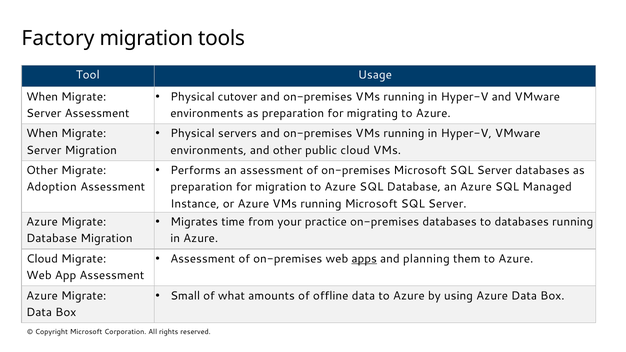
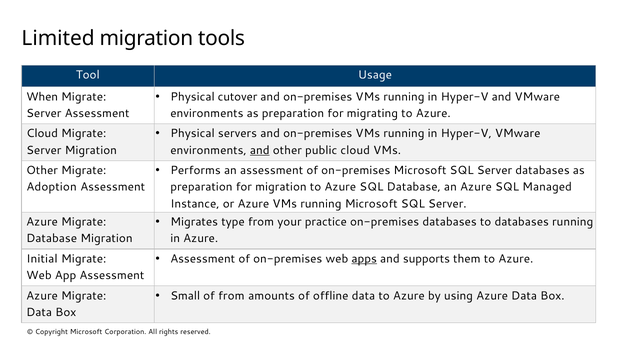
Factory: Factory -> Limited (58, 38)
When: When -> Cloud (42, 134)
and underline: none -> present (260, 150)
time: time -> type (233, 222)
planning: planning -> supports (426, 259)
Cloud: Cloud -> Initial (42, 259)
of what: what -> from (231, 296)
